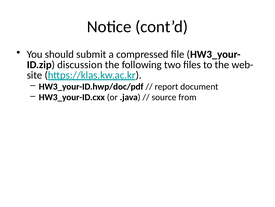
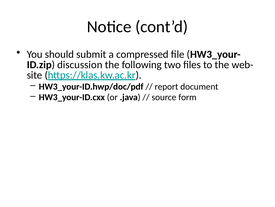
from: from -> form (187, 97)
